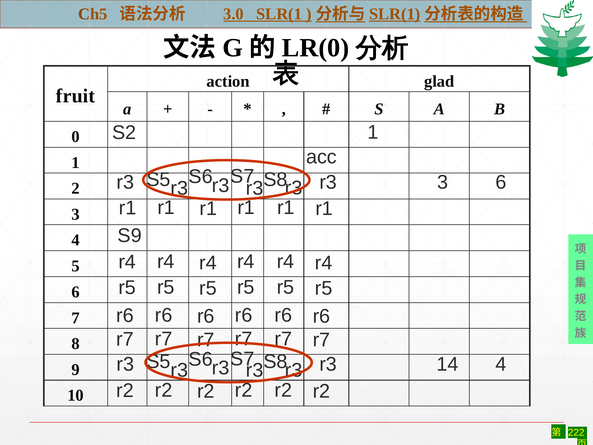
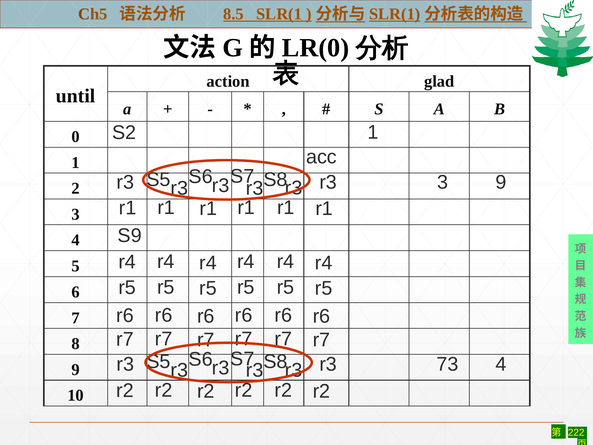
3.0: 3.0 -> 8.5 (234, 14)
fruit: fruit -> until (76, 96)
3 6: 6 -> 9 (501, 182)
14: 14 -> 73 (448, 364)
